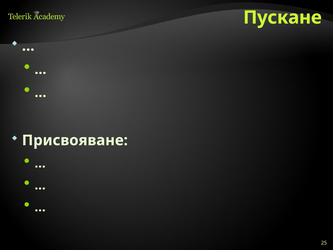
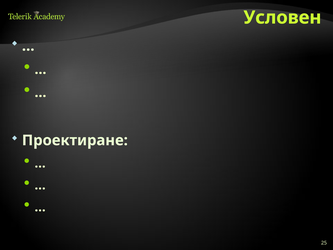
Пускане: Пускане -> Условен (282, 17)
Присвояване: Присвояване -> Проектиране (75, 140)
